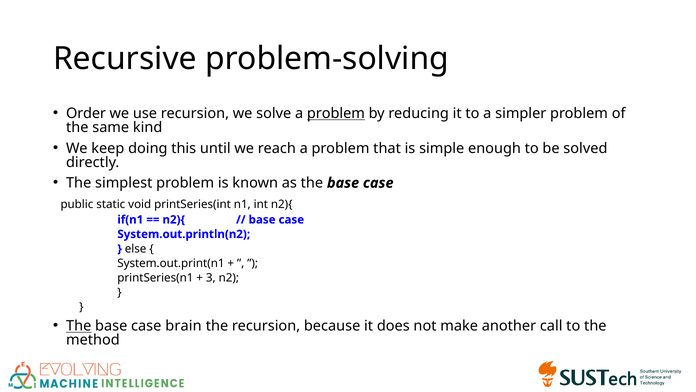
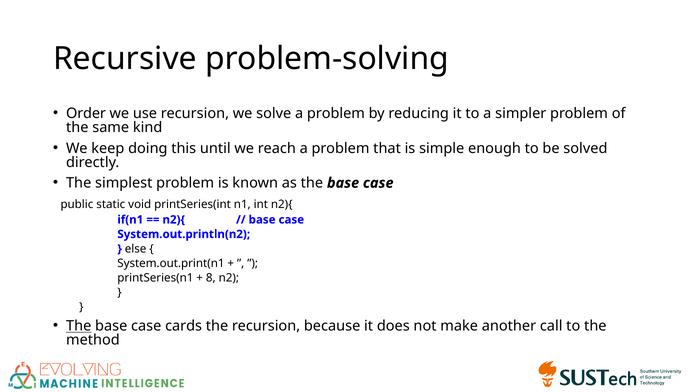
problem underline: present -> none (336, 113)
3: 3 -> 8 (211, 277)
brain: brain -> cards (184, 326)
